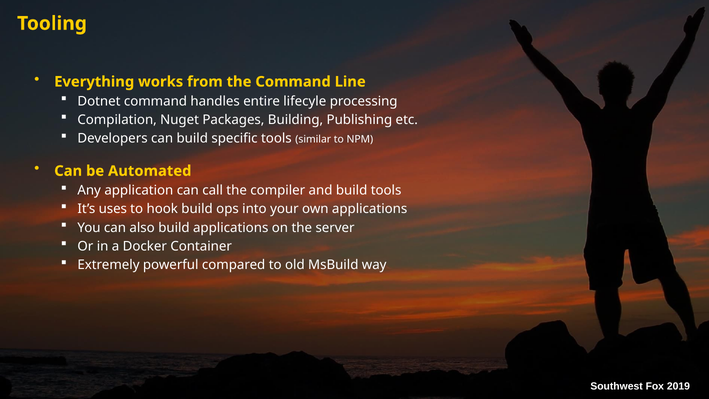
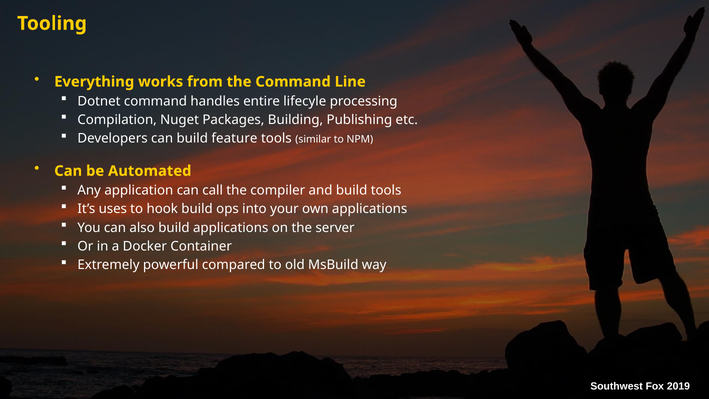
specific: specific -> feature (234, 138)
